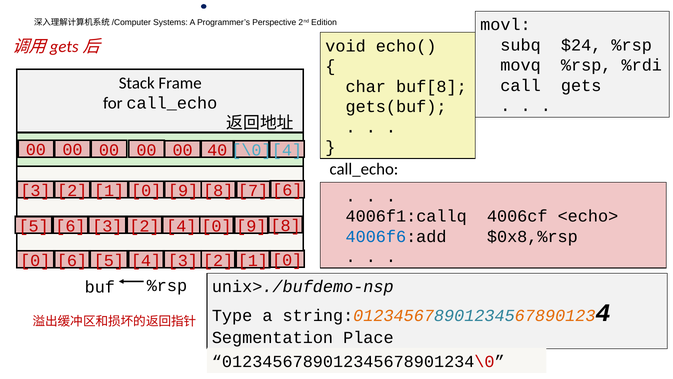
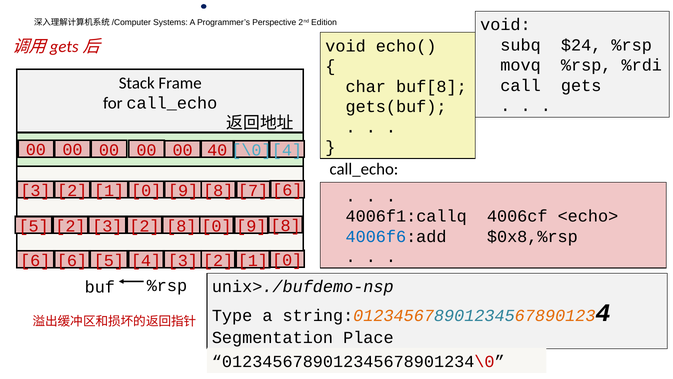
movl: movl -> void (505, 25)
5 6: 6 -> 2 (70, 226)
4: 4 -> 8 (181, 226)
0: 0 -> 6 (35, 260)
